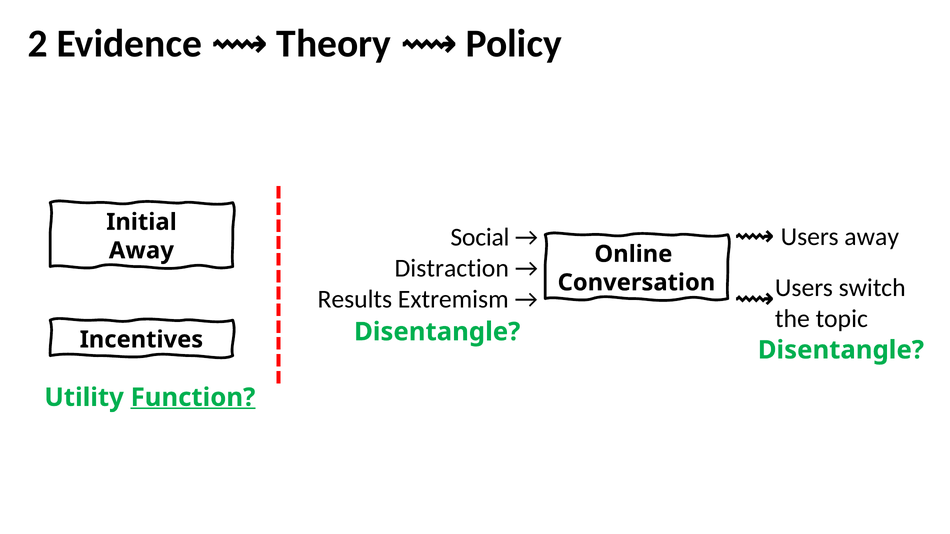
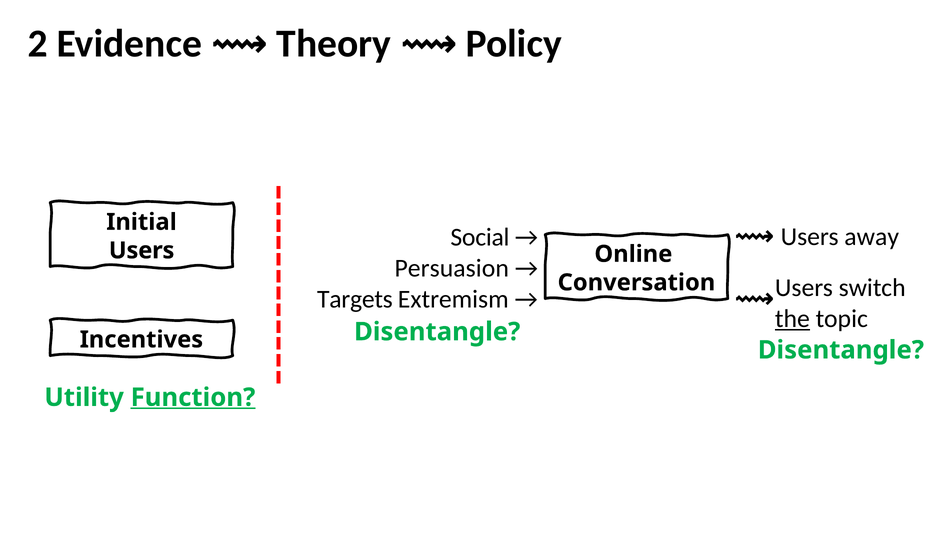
Away: Away -> Users (142, 251)
Distraction: Distraction -> Persuasion (452, 268)
Results: Results -> Targets (355, 299)
the underline: none -> present (792, 319)
